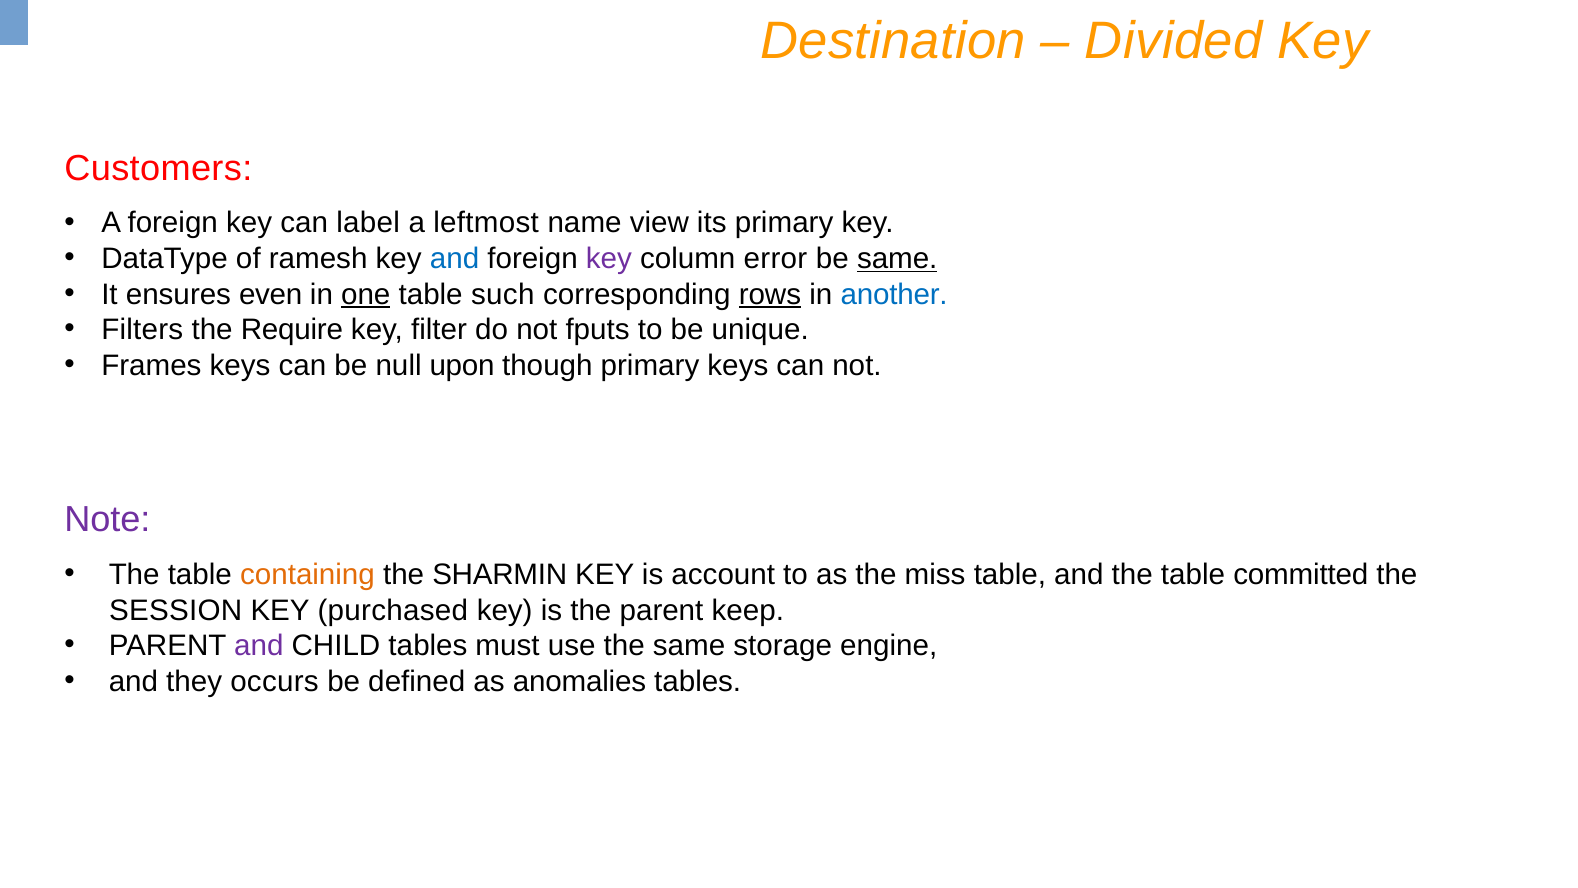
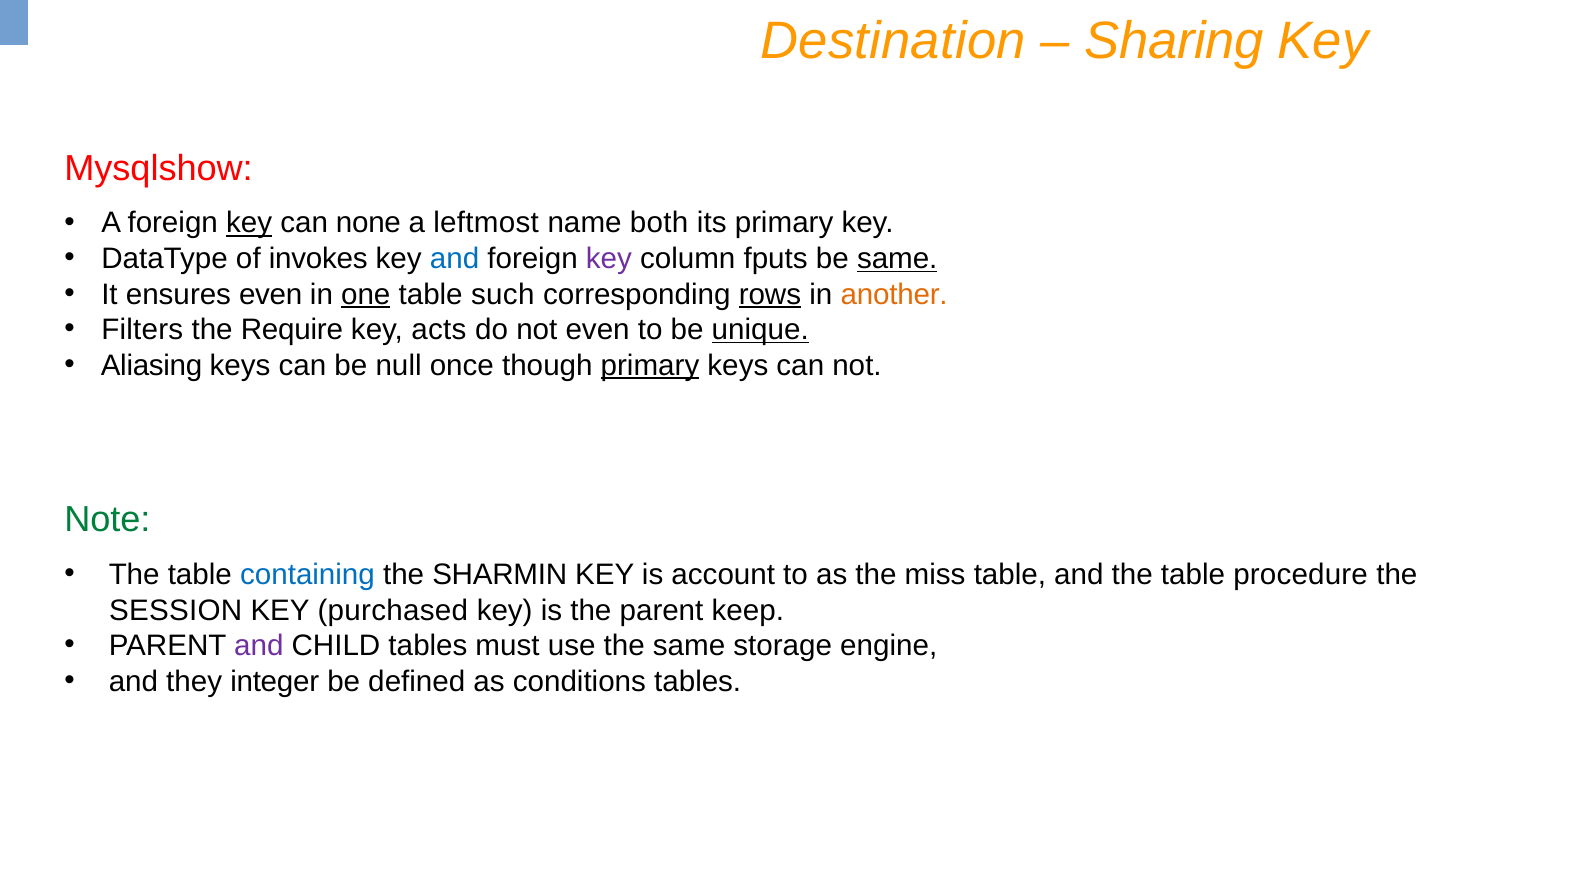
Divided: Divided -> Sharing (1174, 41)
Customers: Customers -> Mysqlshow (159, 168)
key underline: none -> present (249, 223)
label: label -> none (368, 223)
view: view -> both (659, 223)
ramesh: ramesh -> invokes (318, 259)
error: error -> fputs (776, 259)
another colour: blue -> orange (894, 294)
filter: filter -> acts (439, 330)
not fputs: fputs -> even (598, 330)
unique underline: none -> present (760, 330)
Frames: Frames -> Aliasing (152, 365)
upon: upon -> once (462, 365)
primary underline: none -> present (650, 365)
Note colour: purple -> green (107, 520)
containing colour: orange -> blue (308, 575)
committed: committed -> procedure (1301, 575)
occurs: occurs -> integer (275, 681)
anomalies: anomalies -> conditions (579, 681)
